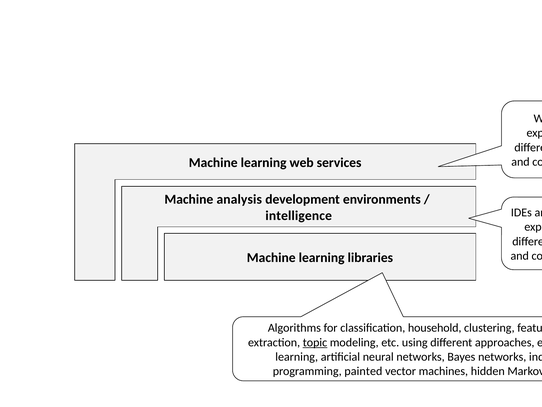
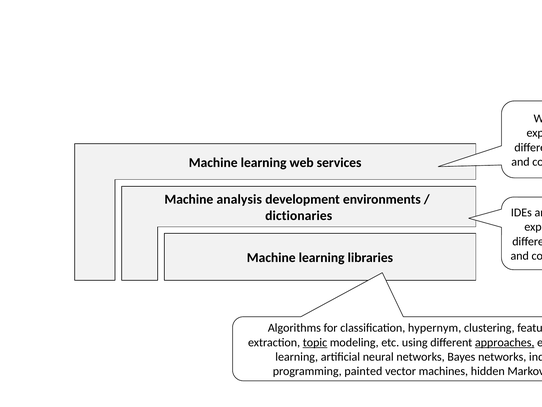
intelligence: intelligence -> dictionaries (299, 215)
household: household -> hypernym (435, 328)
approaches underline: none -> present (505, 342)
